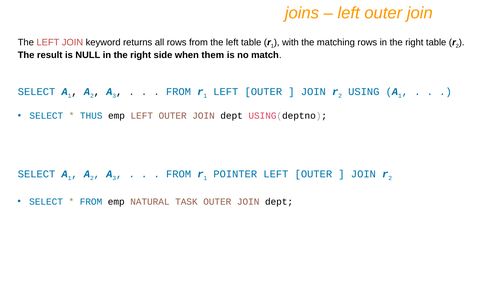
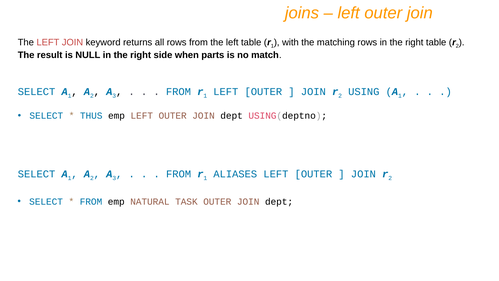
them: them -> parts (213, 55)
POINTER: POINTER -> ALIASES (235, 174)
